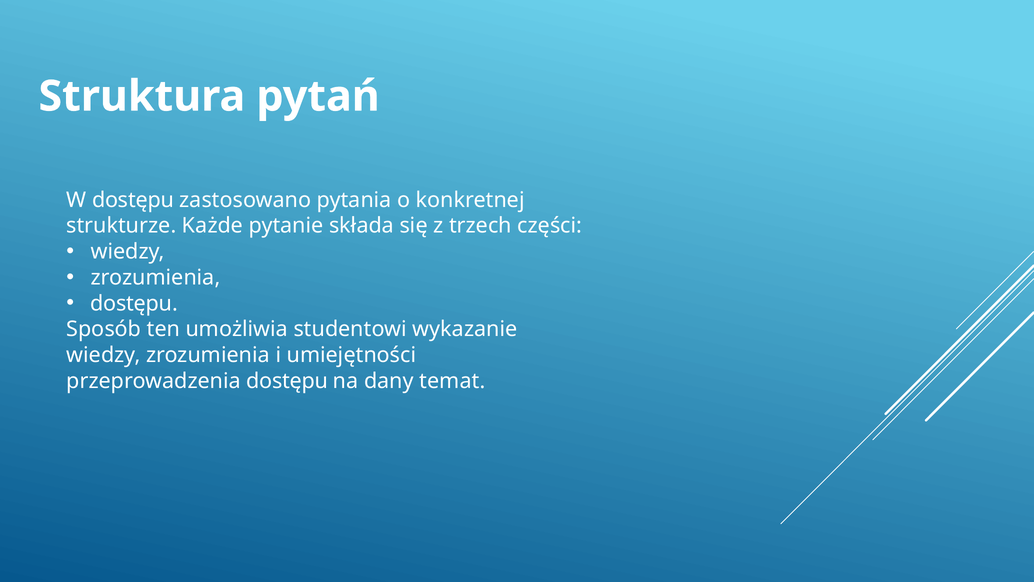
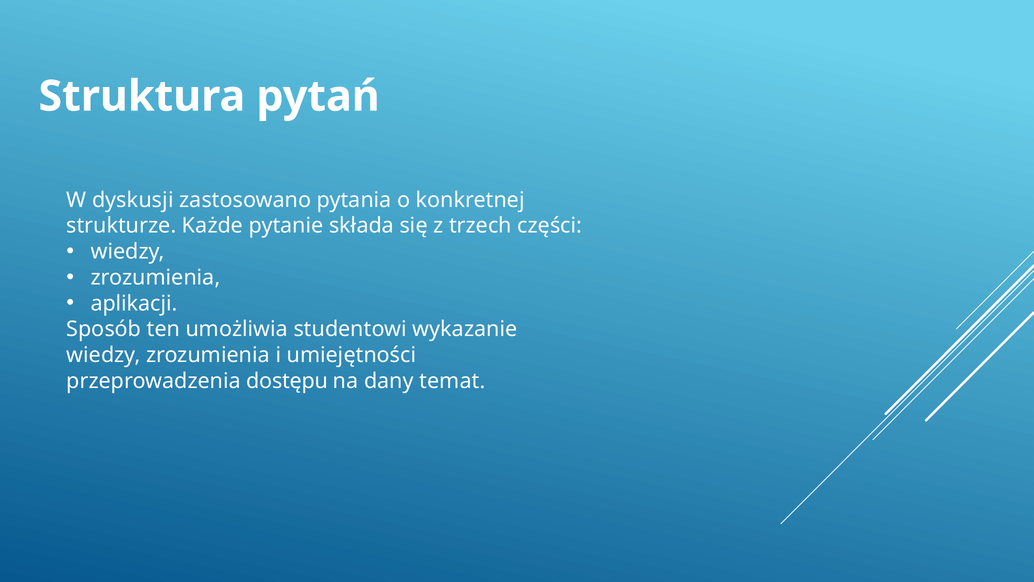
W dostępu: dostępu -> dyskusji (133, 200)
dostępu: dostępu -> aplikacji (134, 303)
